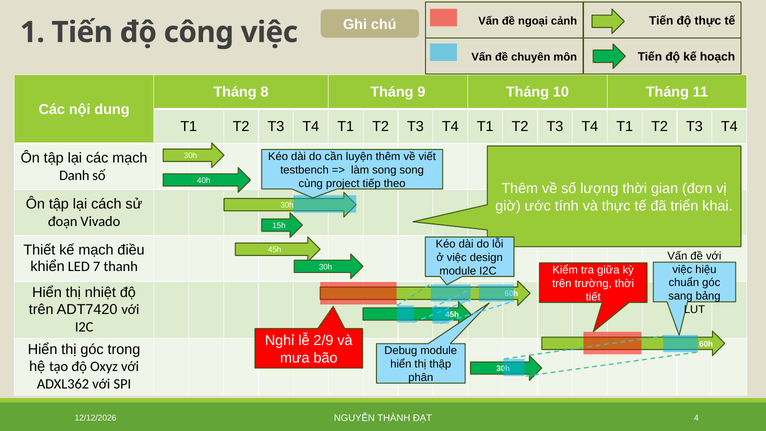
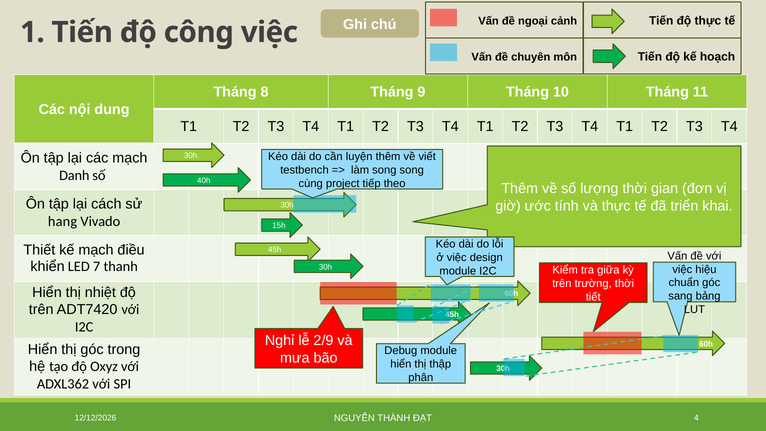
đoạn: đoạn -> hang (63, 221)
